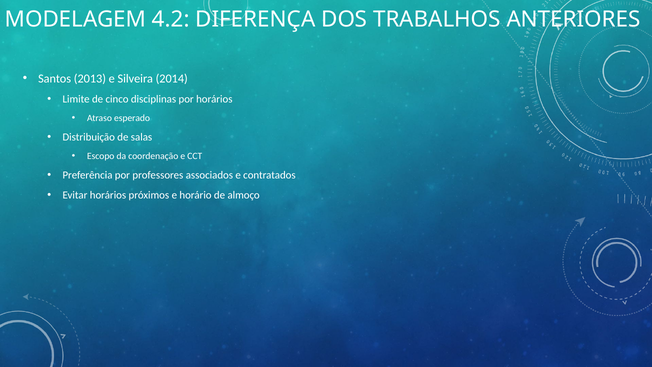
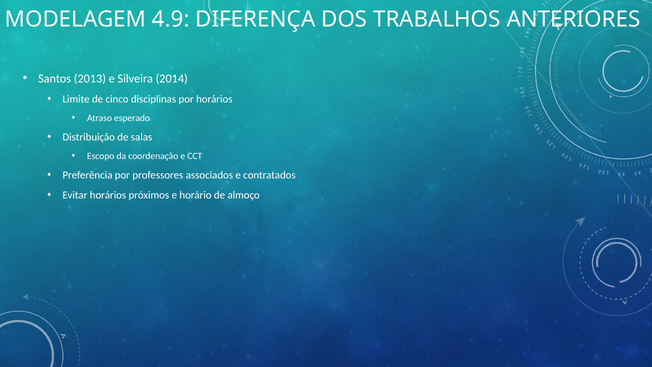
4.2: 4.2 -> 4.9 (171, 20)
